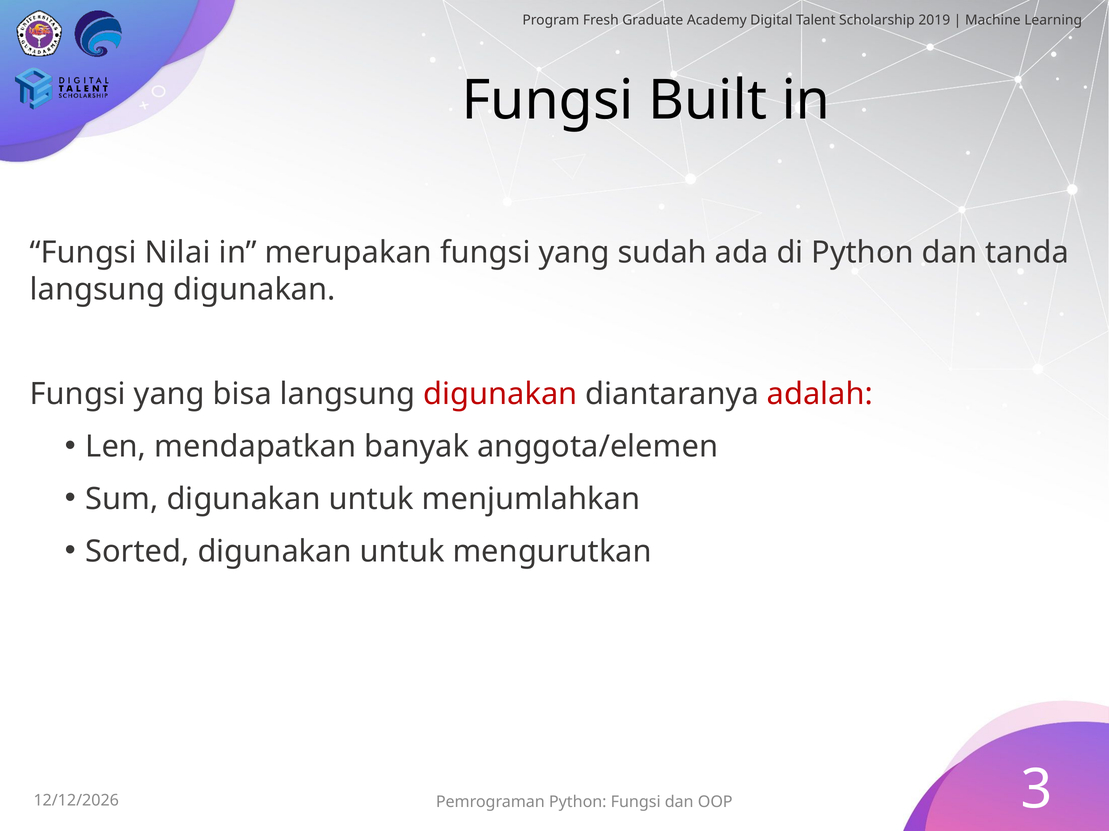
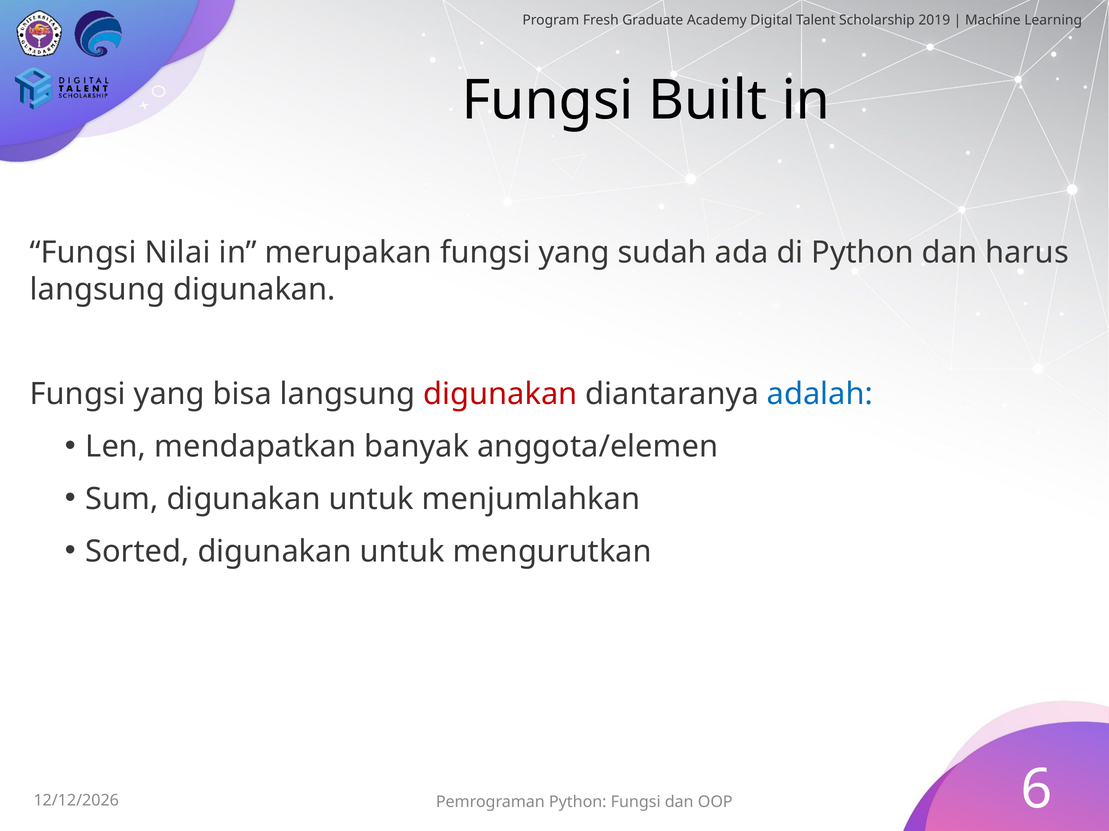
tanda: tanda -> harus (1027, 253)
adalah colour: red -> blue (820, 395)
3: 3 -> 6 (1037, 790)
